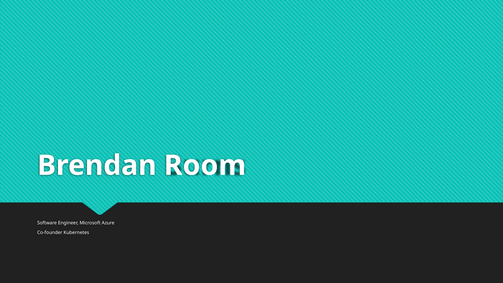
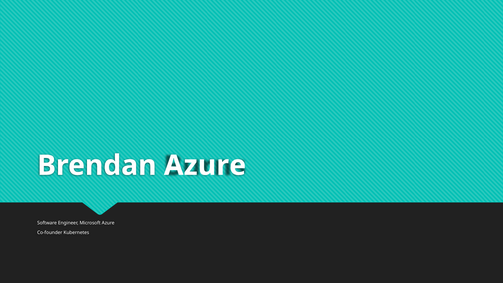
Brendan Room: Room -> Azure (205, 165)
